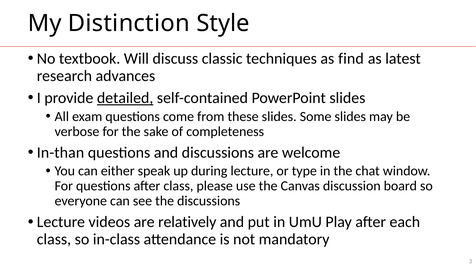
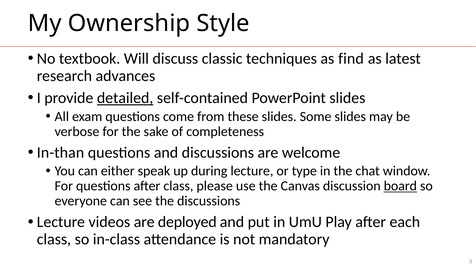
Distinction: Distinction -> Ownership (129, 23)
board underline: none -> present (400, 186)
relatively: relatively -> deployed (187, 222)
